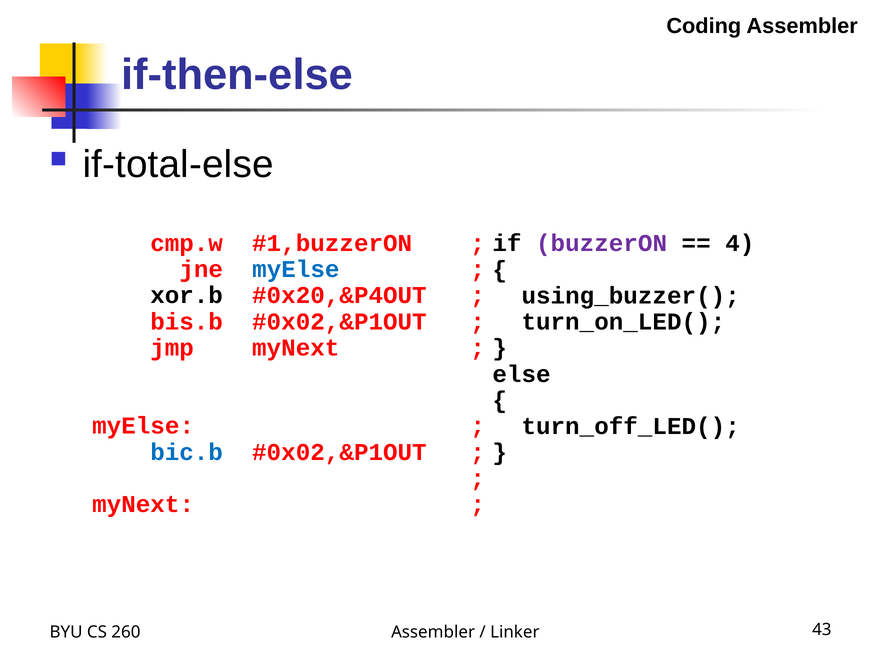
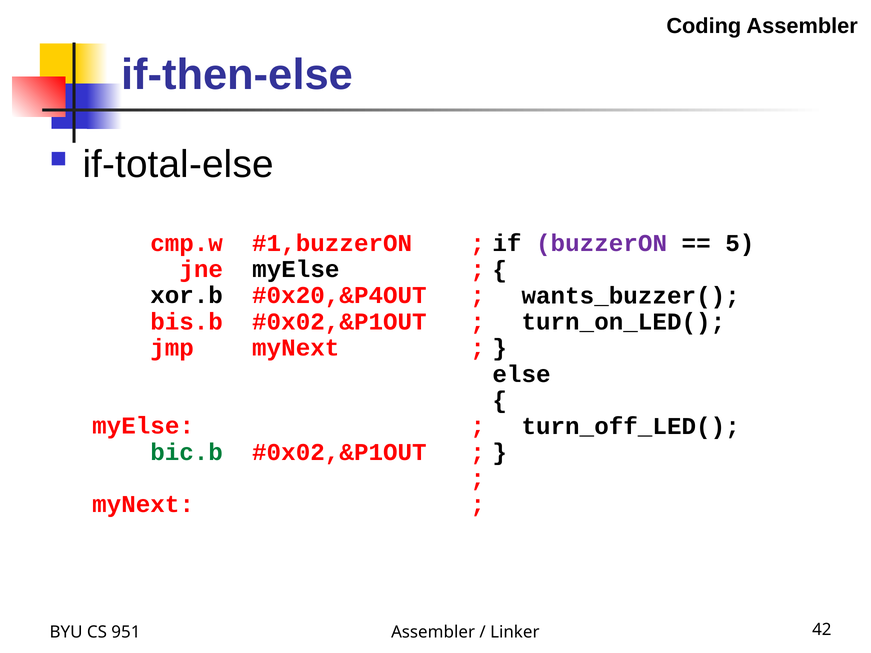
4: 4 -> 5 (740, 244)
myElse colour: blue -> black (296, 269)
using_buzzer(: using_buzzer( -> wants_buzzer( (631, 296)
bic.b colour: blue -> green (187, 452)
260: 260 -> 951 (126, 633)
43: 43 -> 42 (822, 630)
